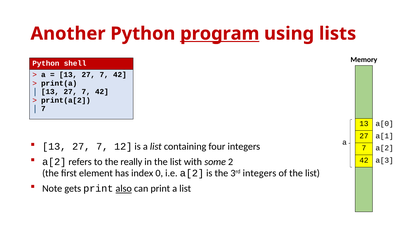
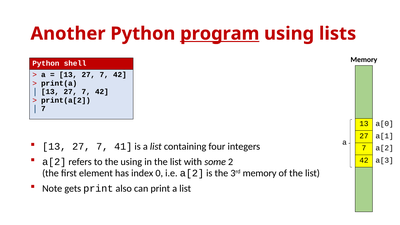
12: 12 -> 41 (123, 147)
the really: really -> using (131, 162)
3rd integers: integers -> memory (260, 173)
also underline: present -> none (124, 189)
